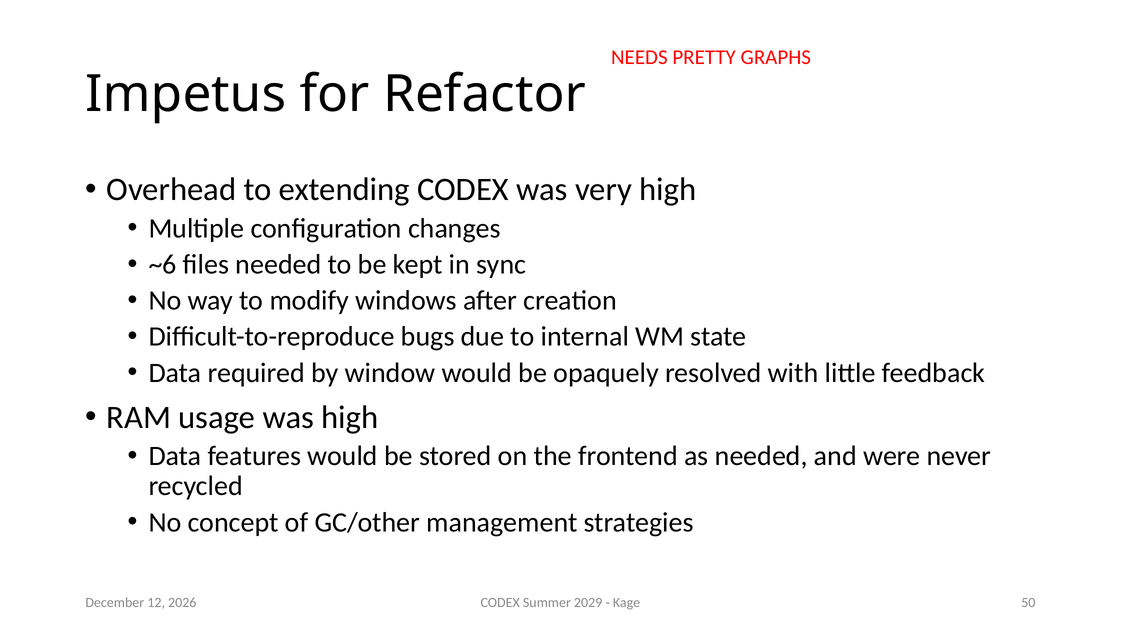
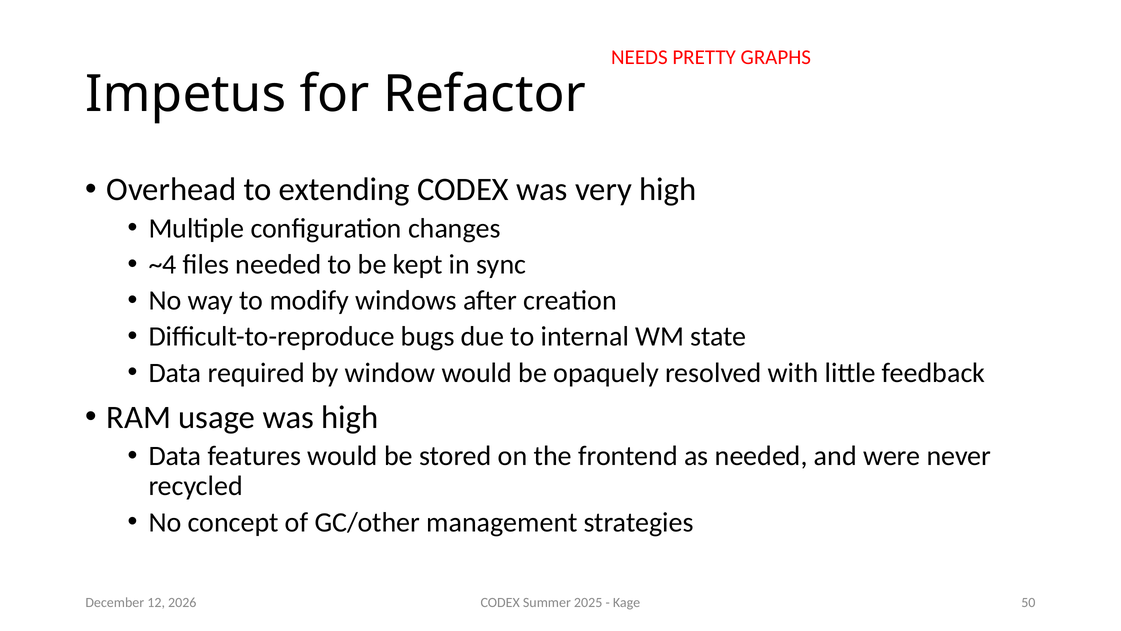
~6: ~6 -> ~4 (163, 264)
2029: 2029 -> 2025 (588, 602)
